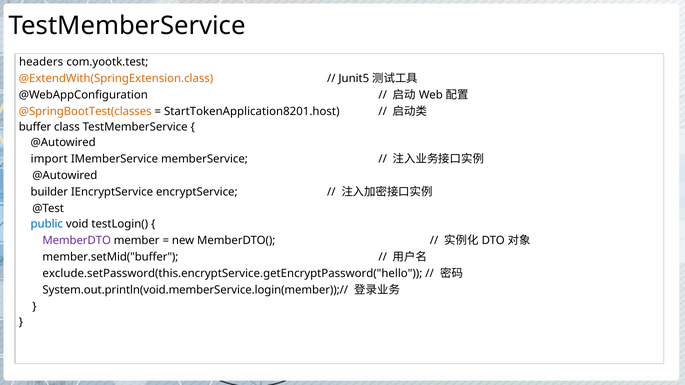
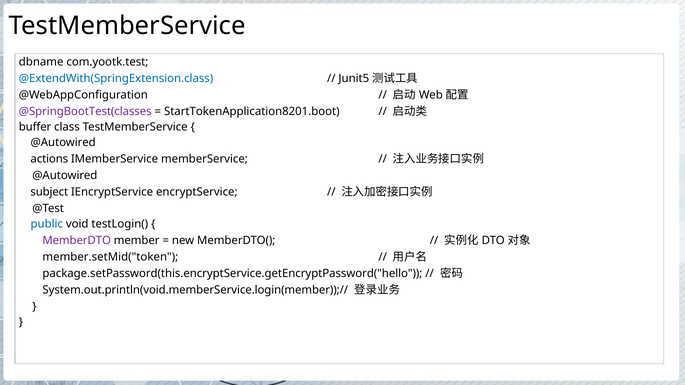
headers: headers -> dbname (41, 62)
@ExtendWith(SpringExtension.class colour: orange -> blue (116, 79)
@SpringBootTest(classes colour: orange -> purple (85, 112)
StartTokenApplication8201.host: StartTokenApplication8201.host -> StartTokenApplication8201.boot (252, 112)
import: import -> actions (49, 159)
builder: builder -> subject (49, 192)
member.setMid("buffer: member.setMid("buffer -> member.setMid("token (110, 257)
exclude.setPassword(this.encryptService.getEncryptPassword("hello: exclude.setPassword(this.encryptService.getEncryptPassword("hello -> package.setPassword(this.encryptService.getEncryptPassword("hello (232, 274)
